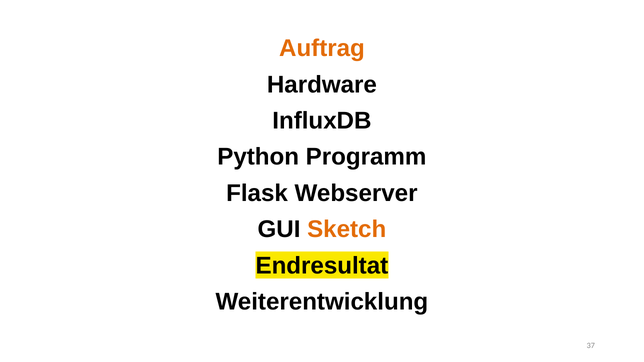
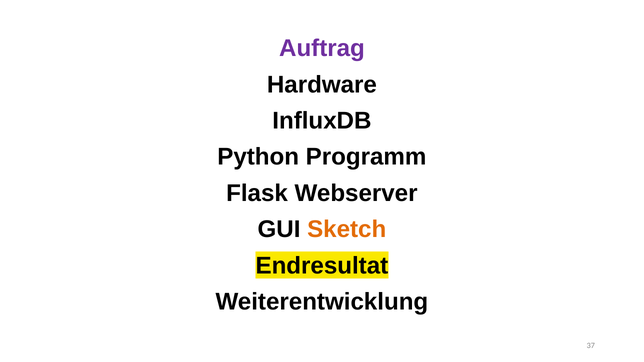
Auftrag colour: orange -> purple (322, 48)
